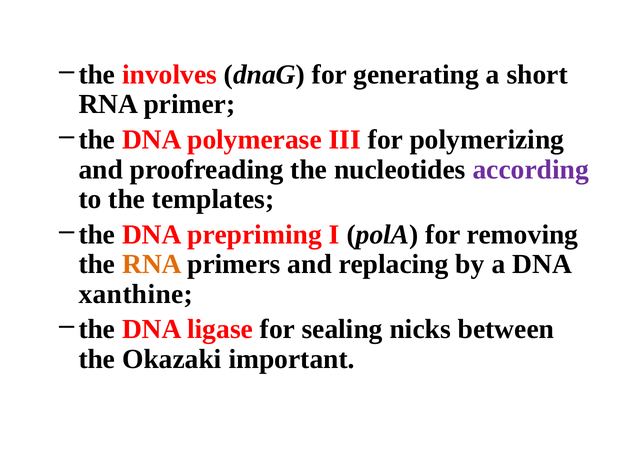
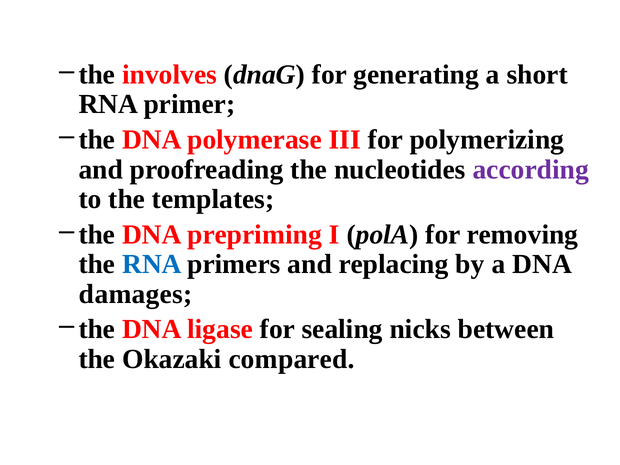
RNA colour: orange -> blue (152, 264)
xanthine: xanthine -> damages (136, 294)
important: important -> compared (292, 359)
